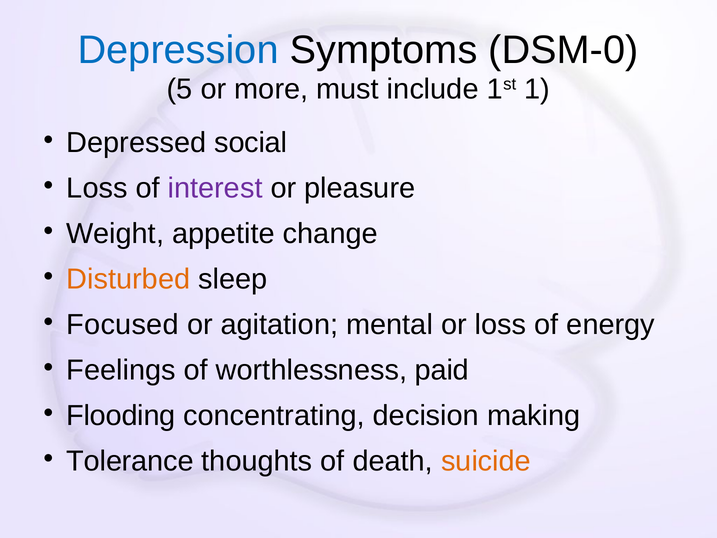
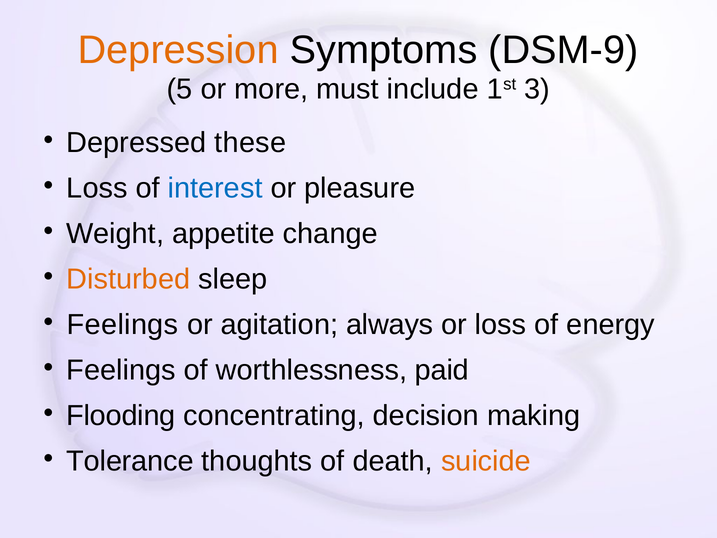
Depression colour: blue -> orange (178, 50)
DSM-0: DSM-0 -> DSM-9 (563, 50)
1: 1 -> 3 (537, 89)
social: social -> these (250, 142)
interest colour: purple -> blue (215, 188)
Focused: Focused -> Feelings (123, 325)
mental: mental -> always (390, 325)
